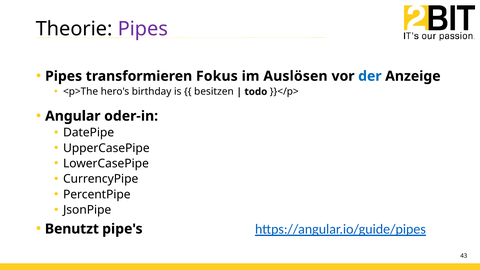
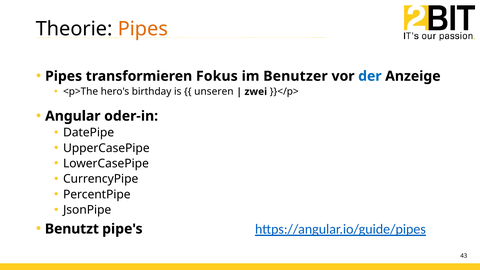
Pipes colour: purple -> orange (143, 29)
Auslösen: Auslösen -> Benutzer (295, 76)
besitzen: besitzen -> unseren (214, 92)
todo: todo -> zwei (256, 92)
